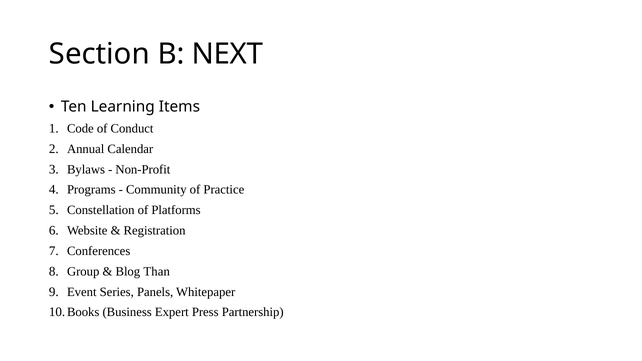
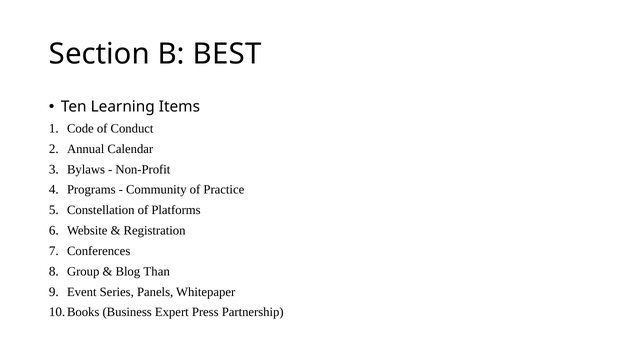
NEXT: NEXT -> BEST (227, 54)
